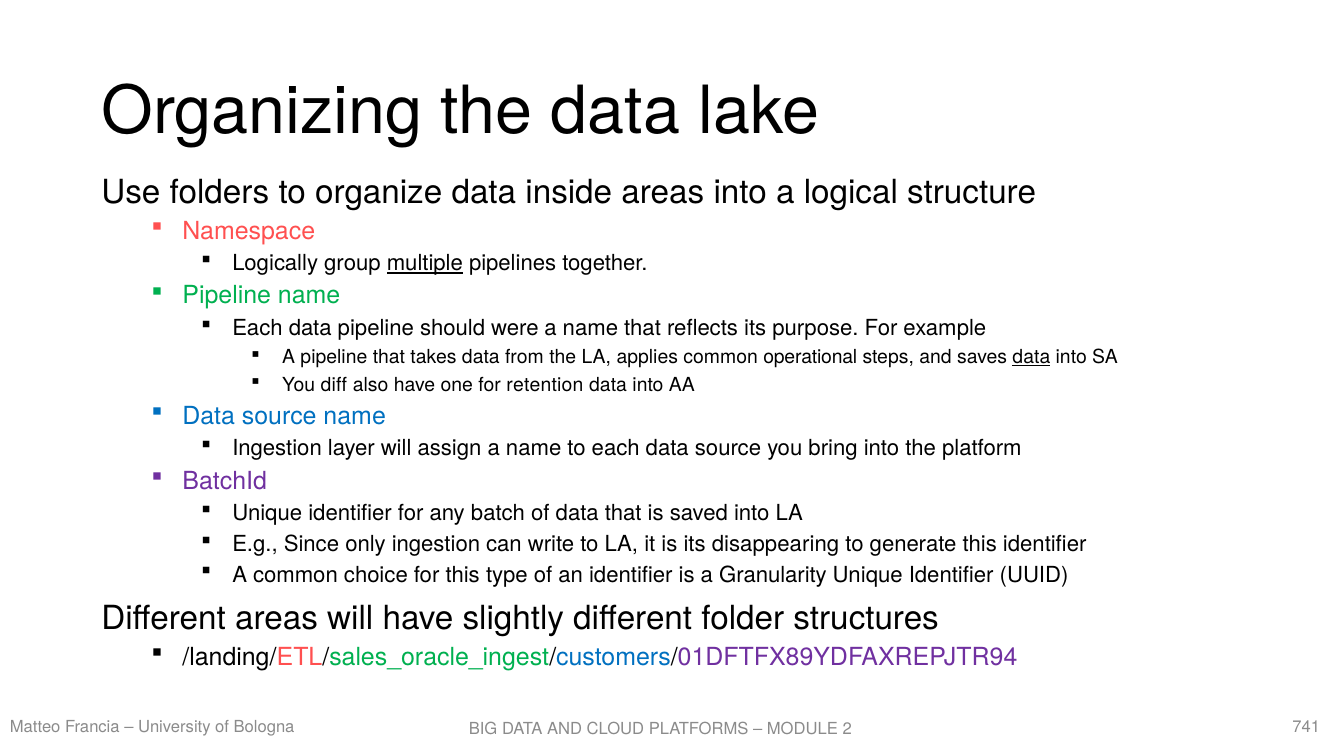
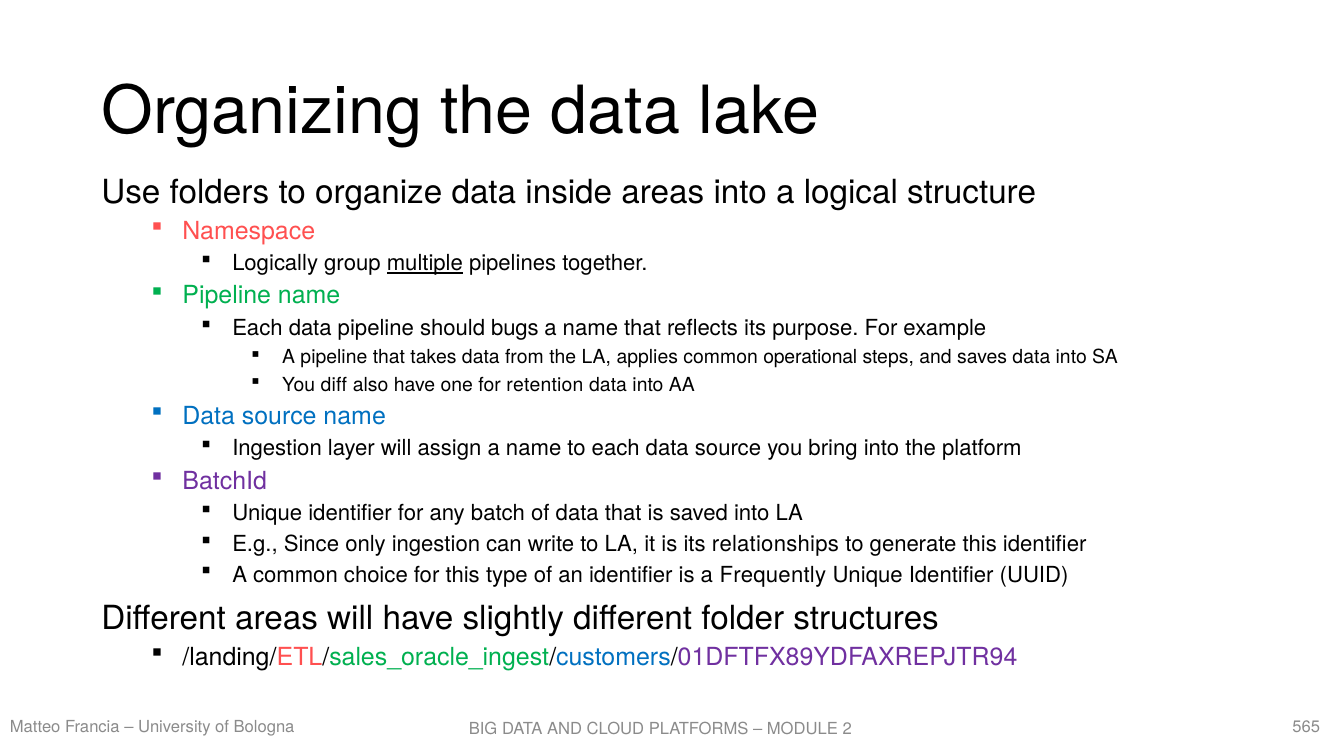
were: were -> bugs (515, 328)
data underline: present -> none (1031, 358)
disappearing: disappearing -> relationships (775, 544)
Granularity: Granularity -> Frequently (773, 575)
741: 741 -> 565 (1306, 727)
